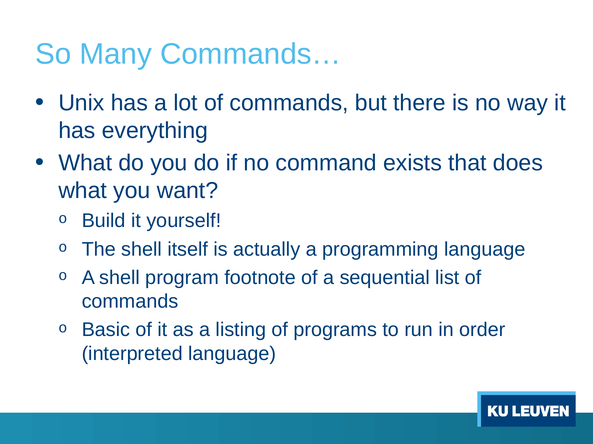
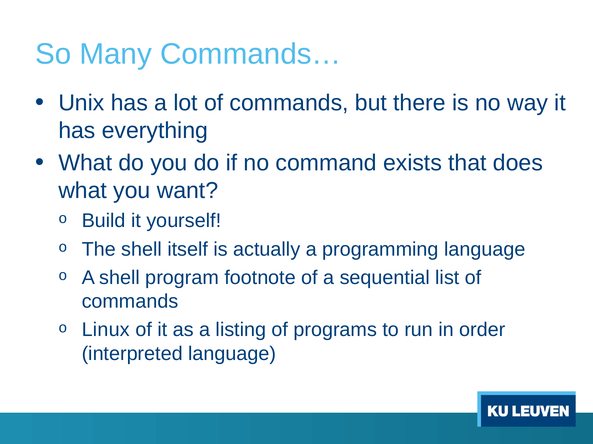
Basic: Basic -> Linux (106, 330)
